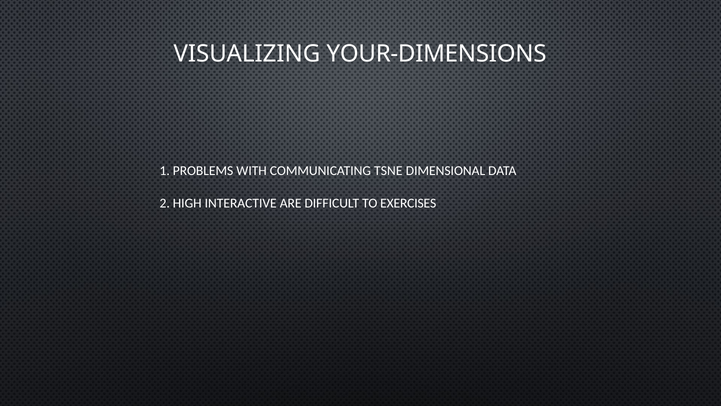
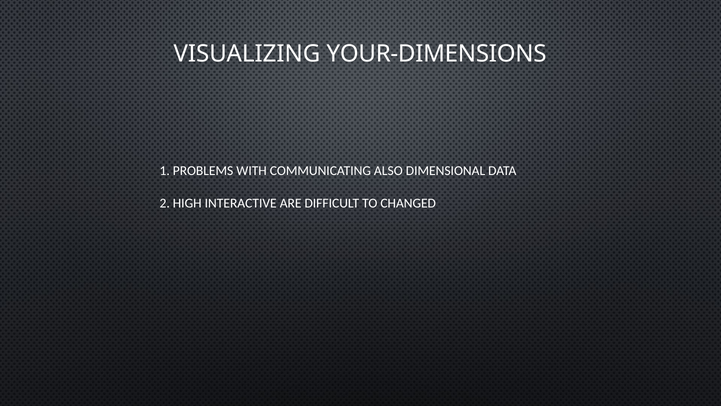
TSNE: TSNE -> ALSO (388, 171)
EXERCISES: EXERCISES -> CHANGED (408, 203)
